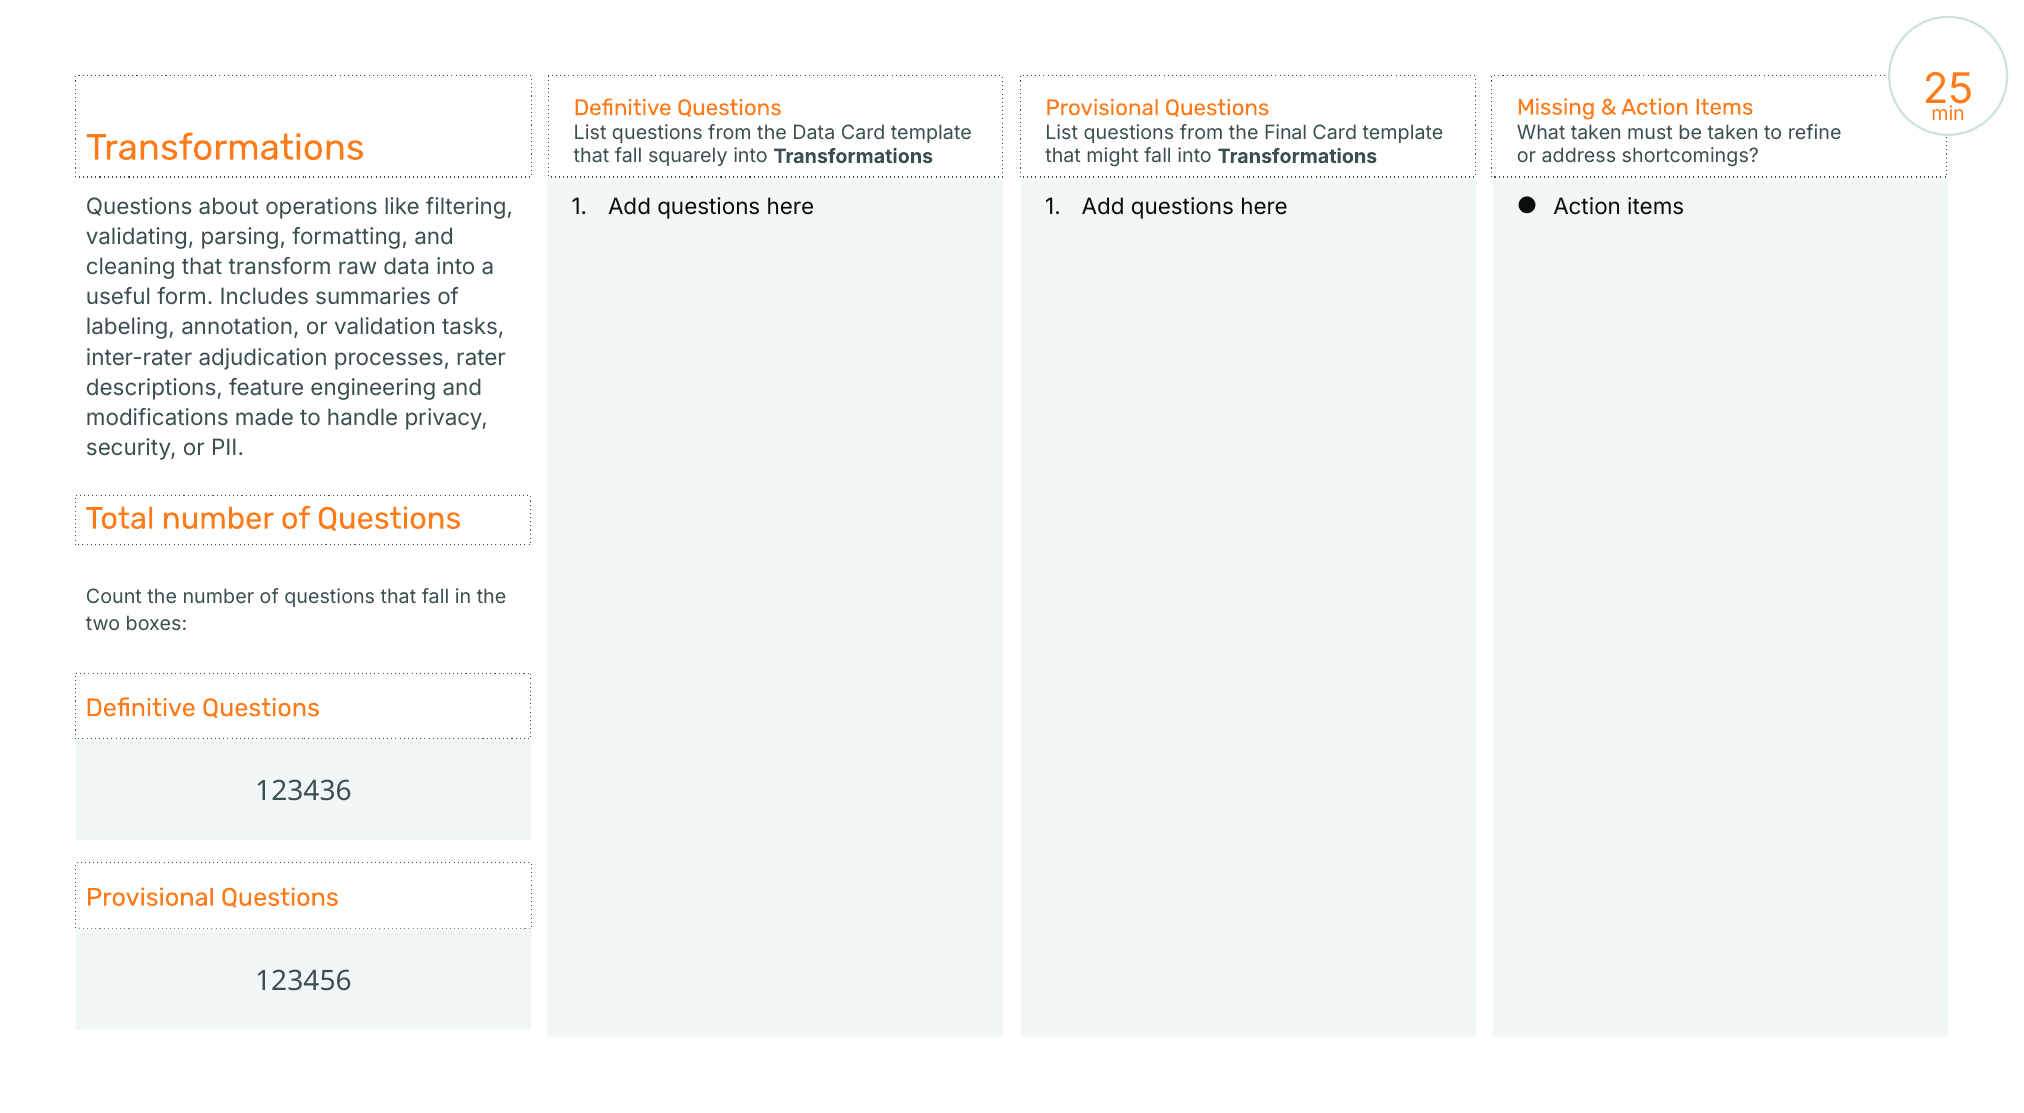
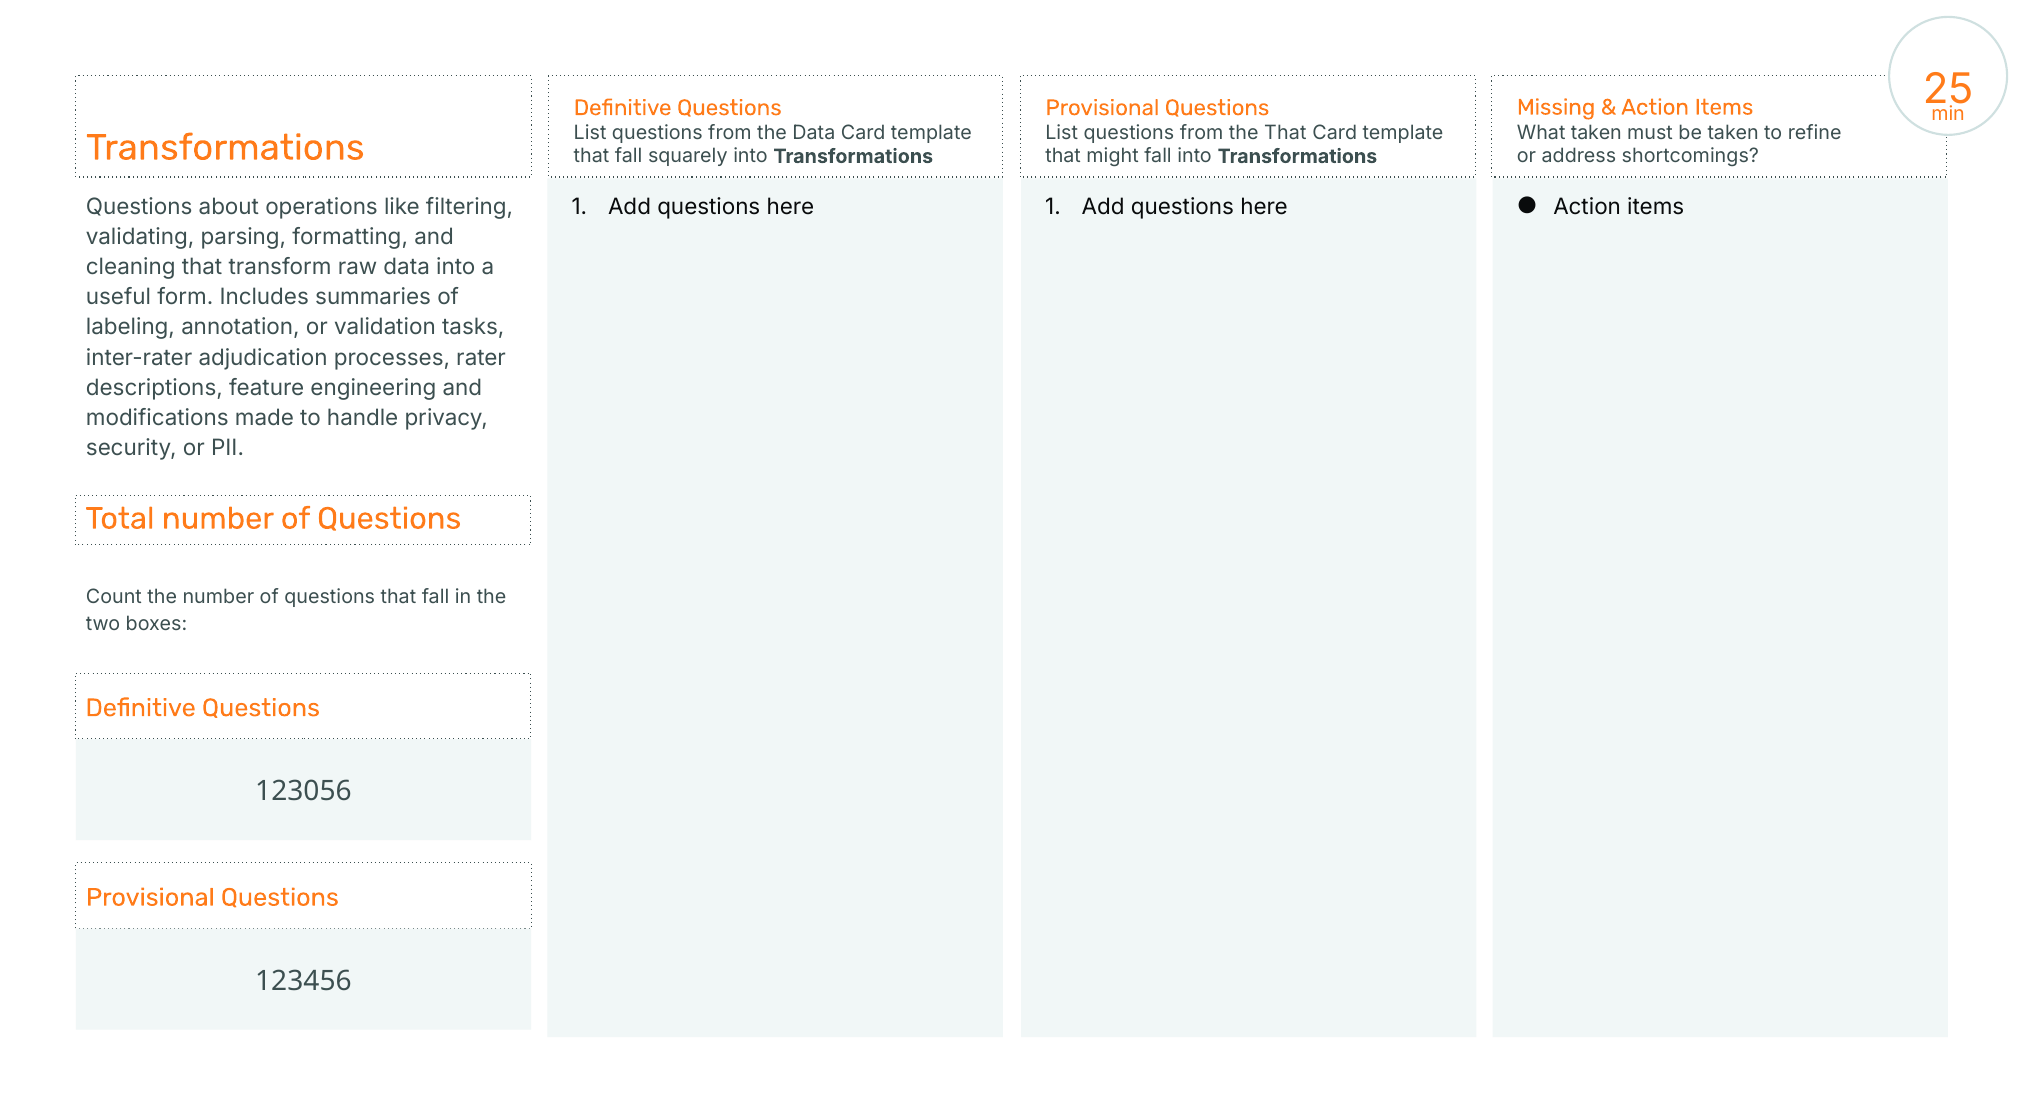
the Final: Final -> That (1285, 133)
123436: 123436 -> 123056 (303, 792)
